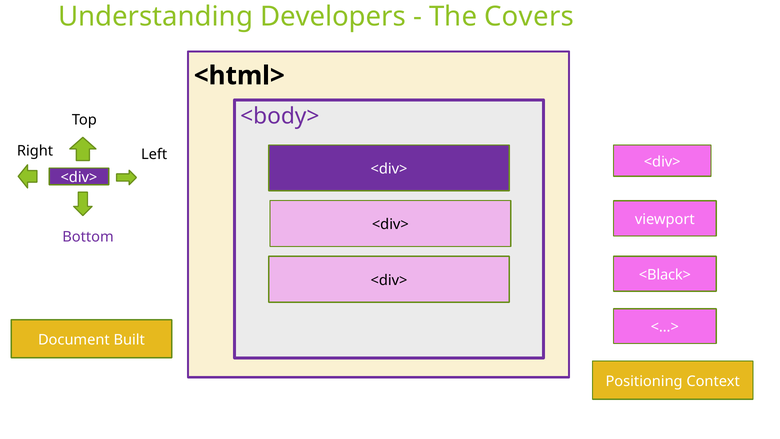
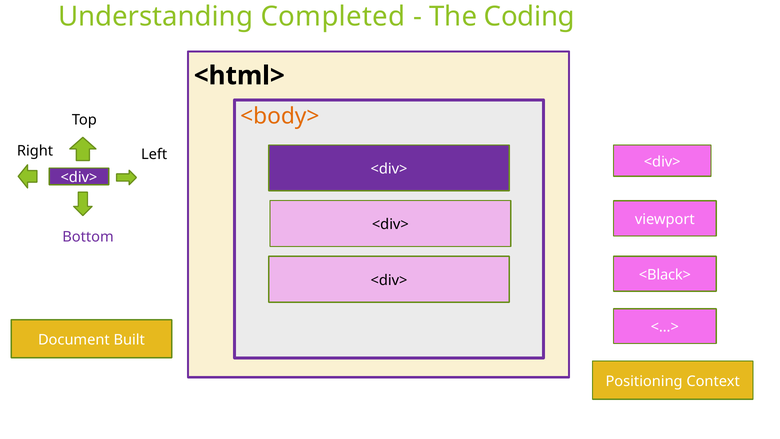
Developers: Developers -> Completed (333, 17)
Covers: Covers -> Coding (529, 17)
<body> colour: purple -> orange (280, 116)
